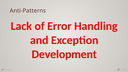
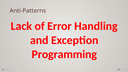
Development: Development -> Programming (64, 54)
